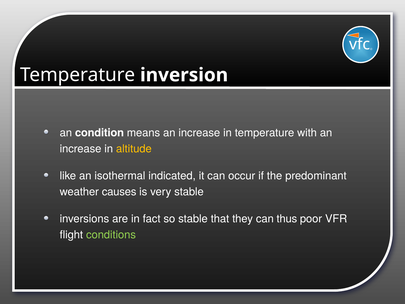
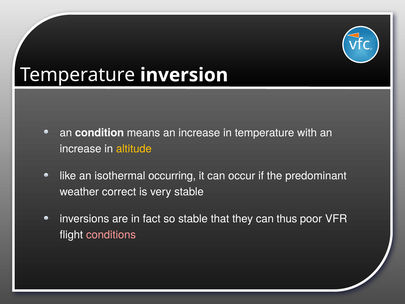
indicated: indicated -> occurring (172, 176)
causes: causes -> correct (119, 192)
conditions colour: light green -> pink (111, 235)
